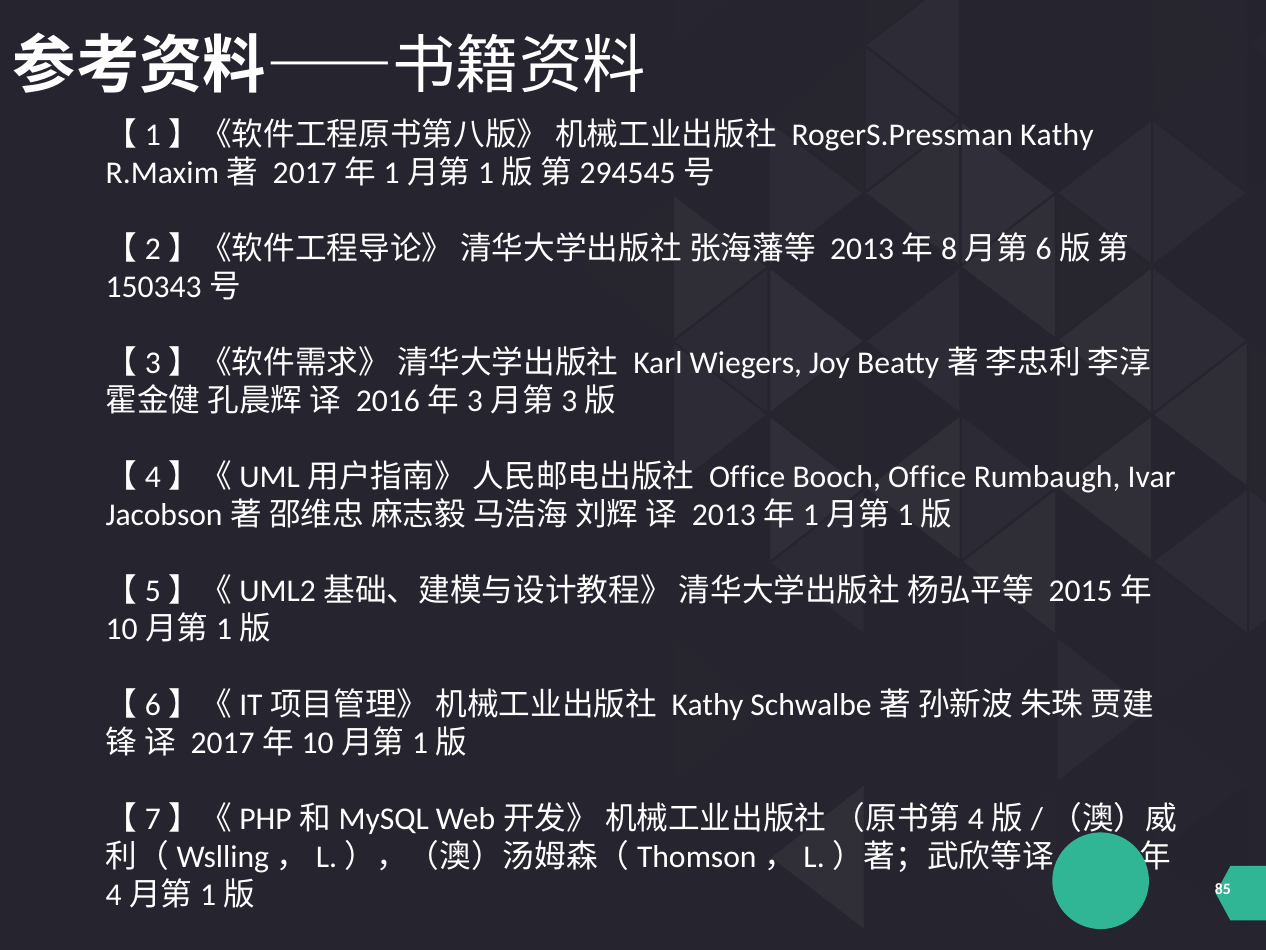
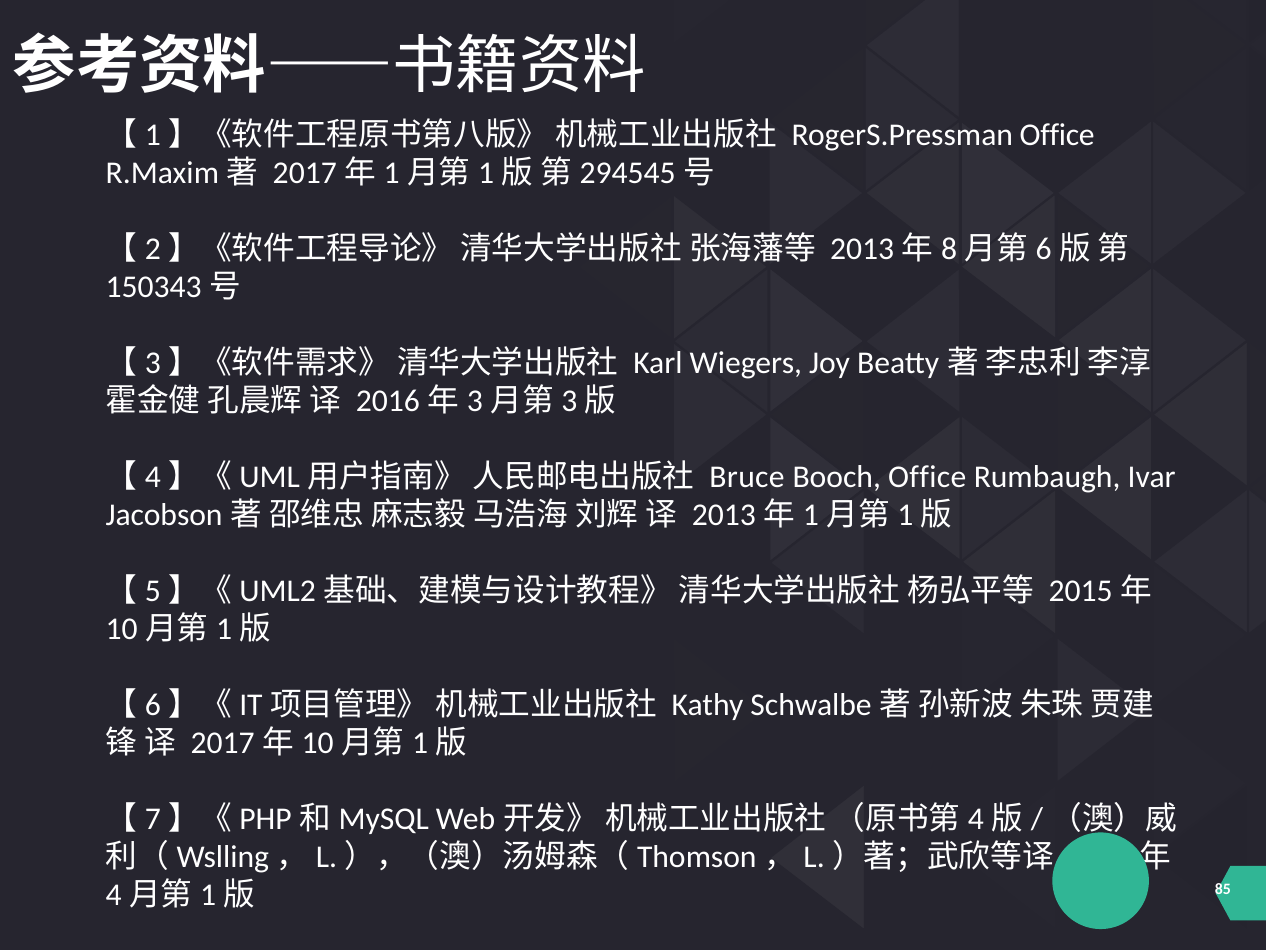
RogerS.Pressman Kathy: Kathy -> Office (1057, 134)
Office: Office -> Bruce (747, 476)
